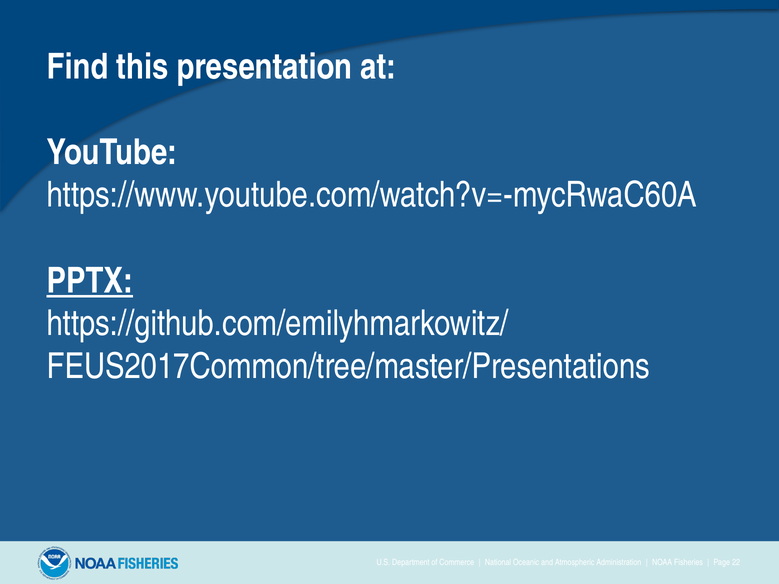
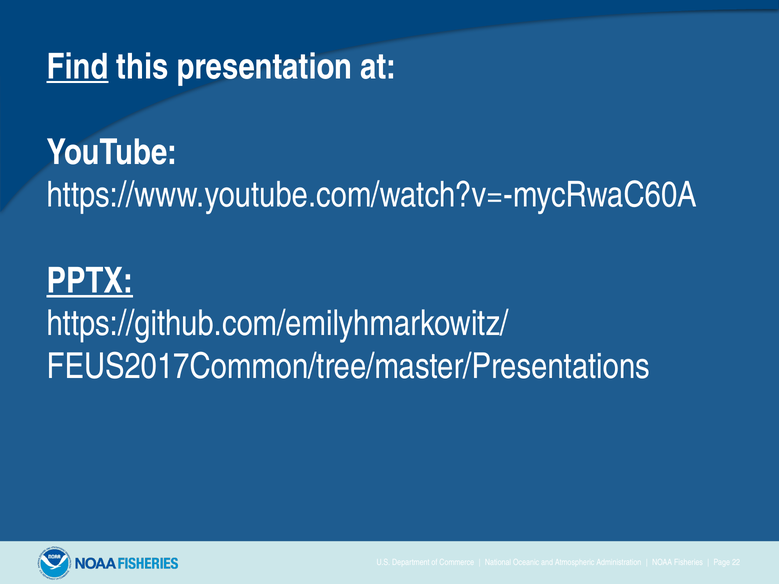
Find underline: none -> present (78, 67)
